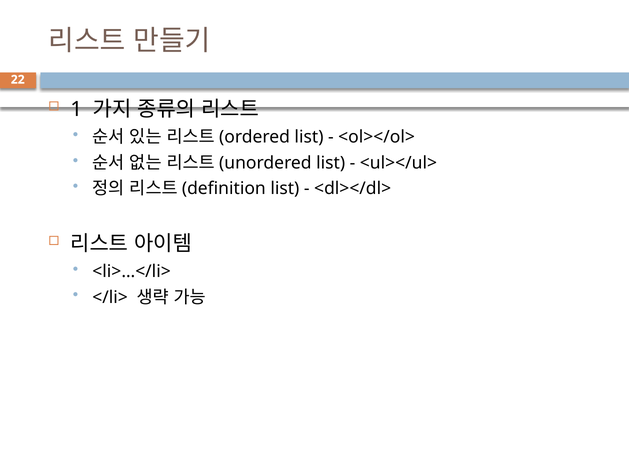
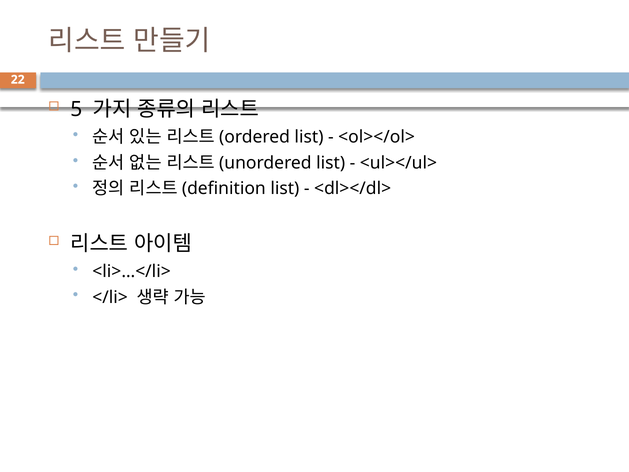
1: 1 -> 5 (76, 109)
